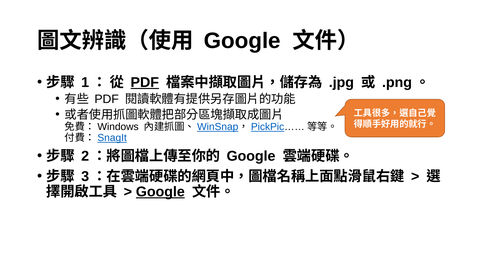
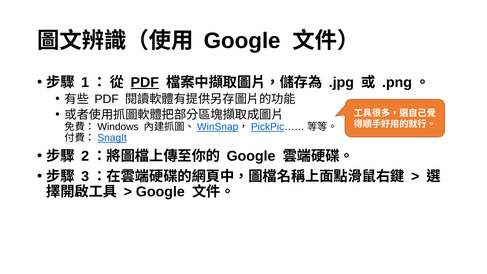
Google underline: present -> none (160, 192)
